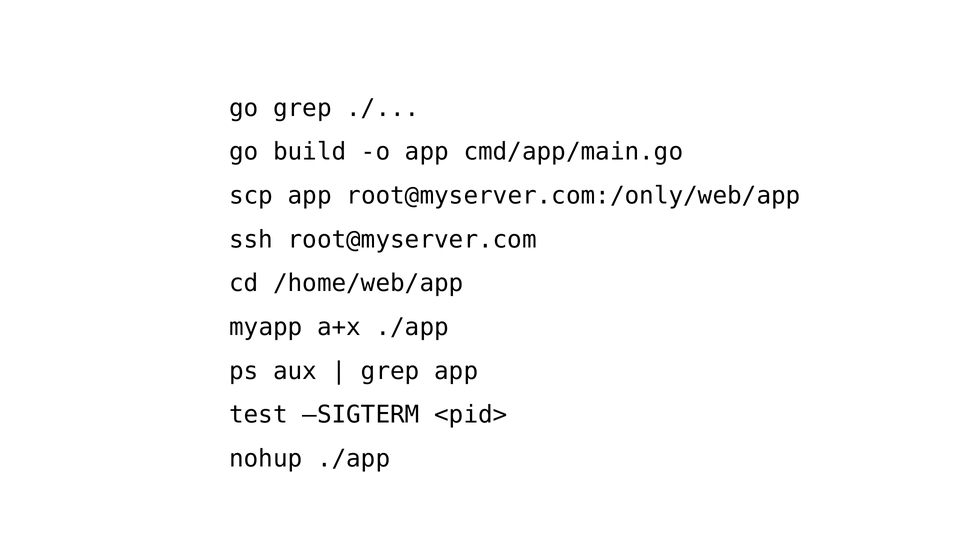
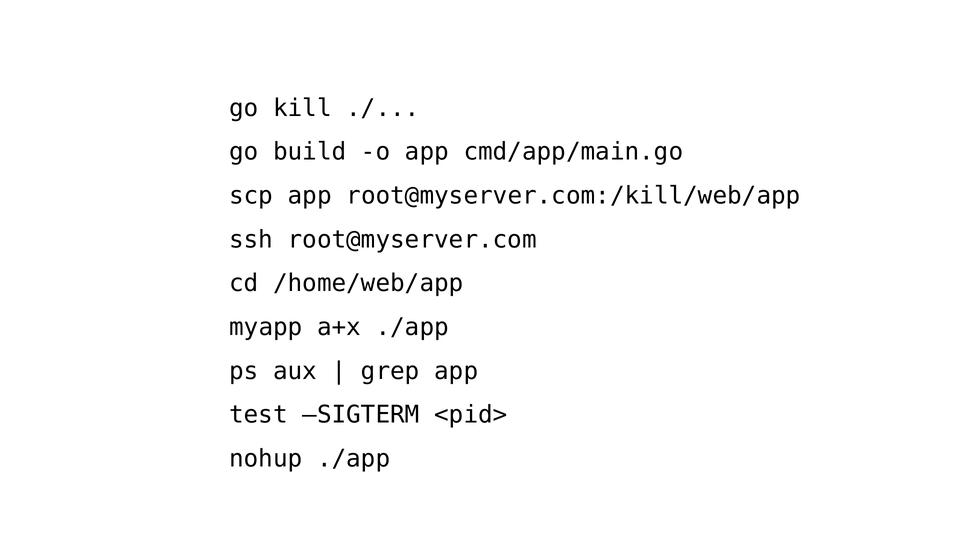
go grep: grep -> kill (302, 108)
root@myserver.com:/only/web/app: root@myserver.com:/only/web/app -> root@myserver.com:/kill/web/app (573, 196)
